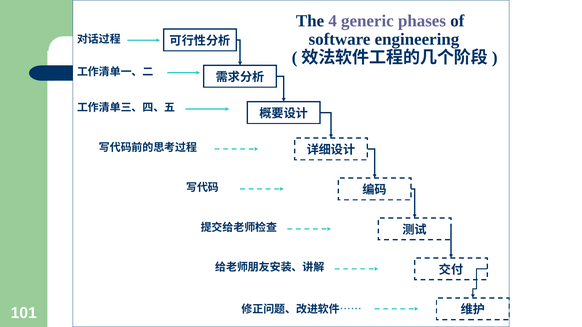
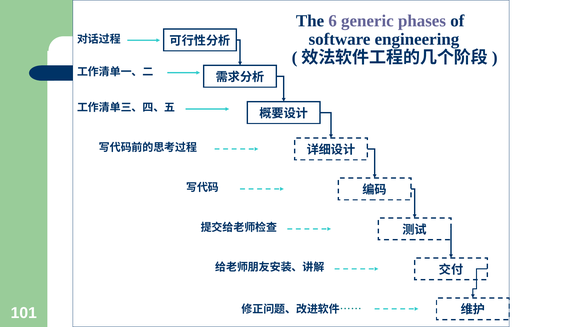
4: 4 -> 6 (333, 21)
